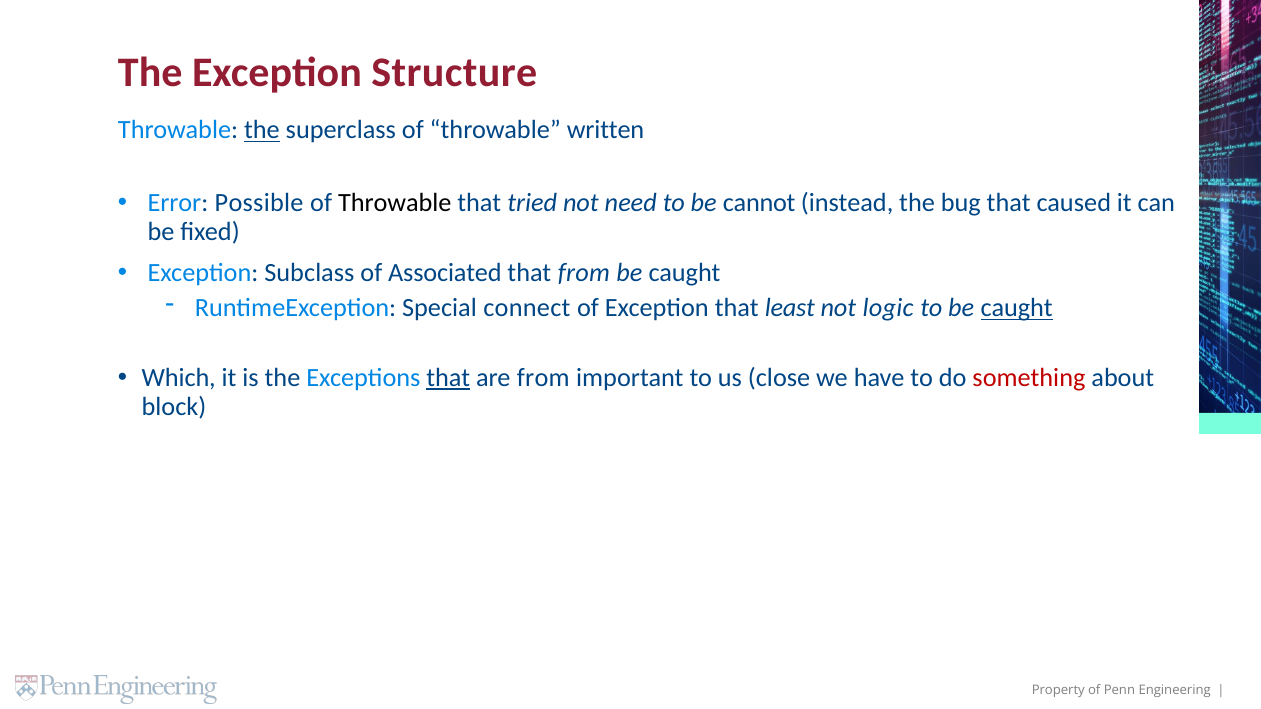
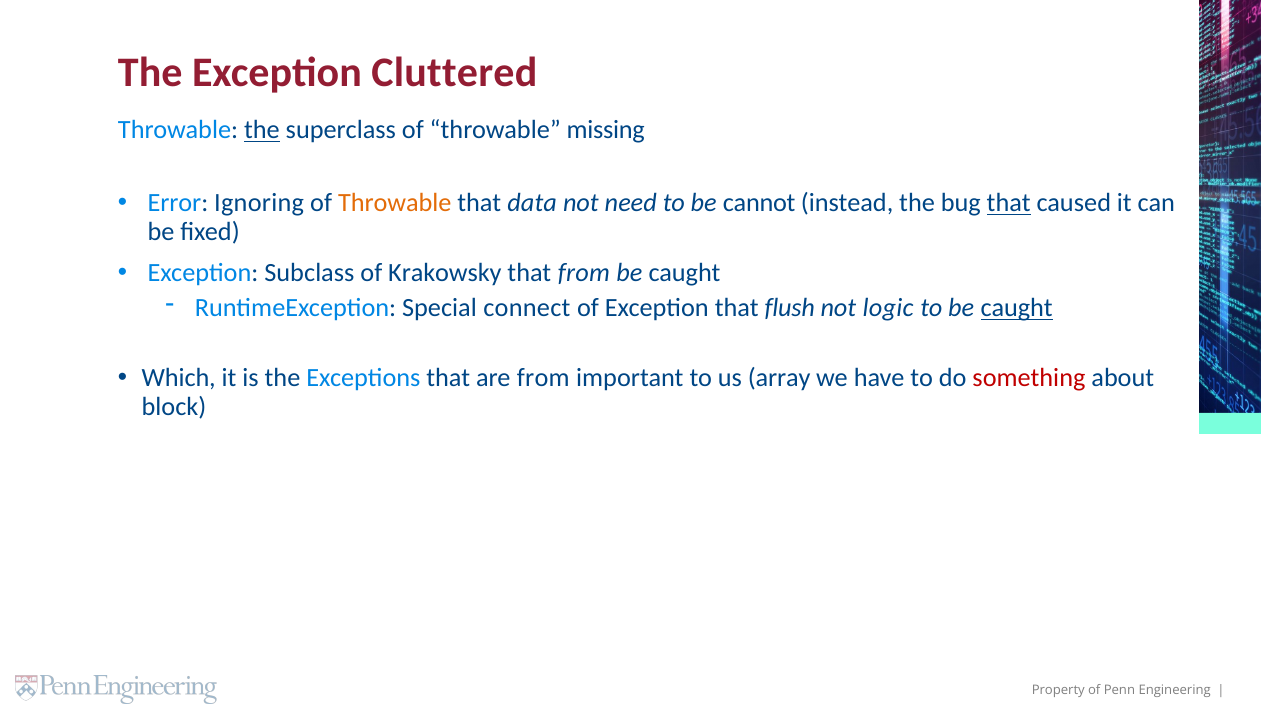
Structure: Structure -> Cluttered (454, 72)
written: written -> missing (606, 130)
Possible: Possible -> Ignoring (259, 203)
Throwable colour: black -> orange (395, 203)
tried: tried -> data (532, 203)
that underline: none -> present (1009, 203)
Associated: Associated -> Krakowsky (445, 273)
least: least -> flush (790, 308)
that underline: present -> none (448, 378)
close: close -> array (779, 378)
